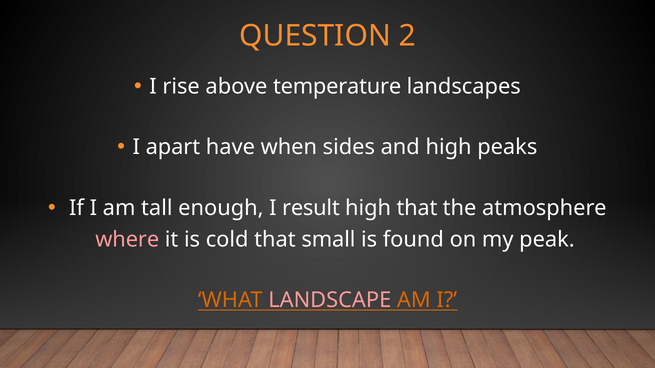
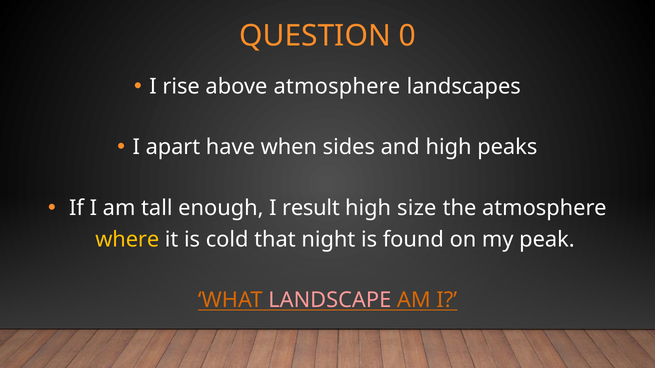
2: 2 -> 0 (407, 36)
above temperature: temperature -> atmosphere (337, 87)
high that: that -> size (417, 208)
where colour: pink -> yellow (127, 240)
small: small -> night (328, 240)
